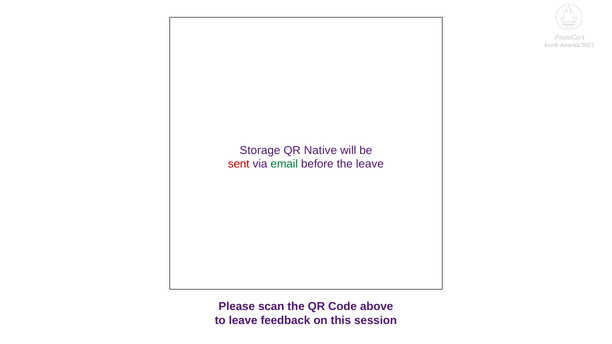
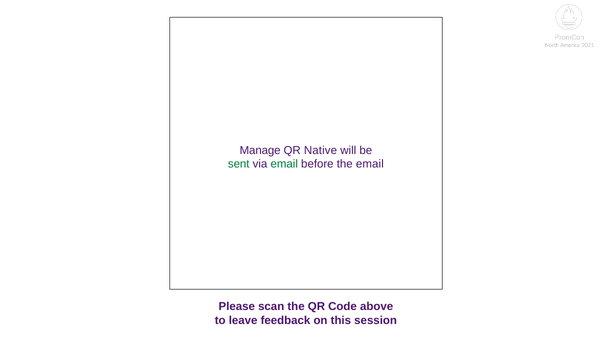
Storage: Storage -> Manage (260, 151)
sent colour: red -> green (239, 164)
the leave: leave -> email (370, 164)
